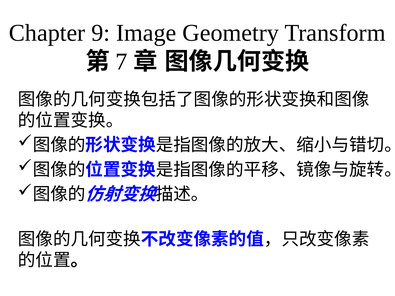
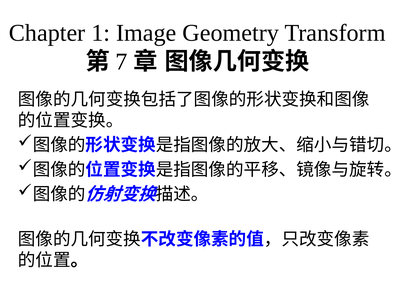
9: 9 -> 1 (101, 33)
